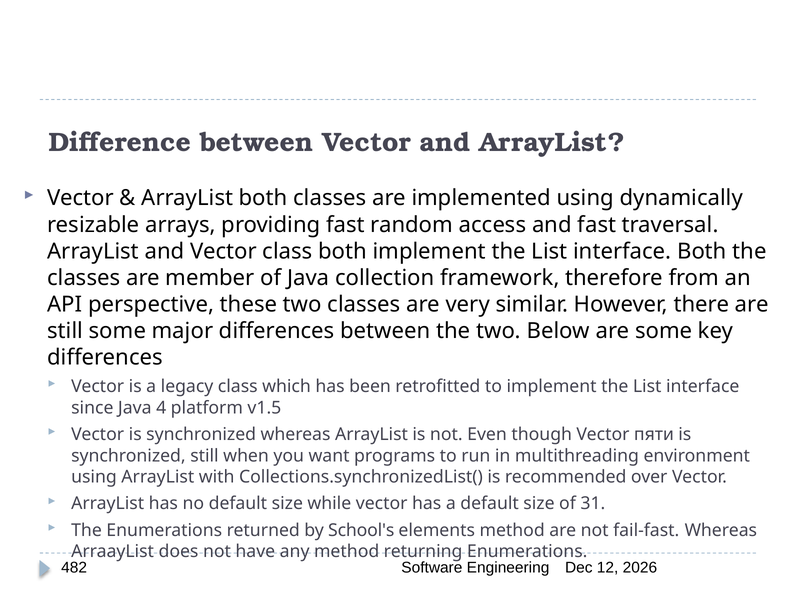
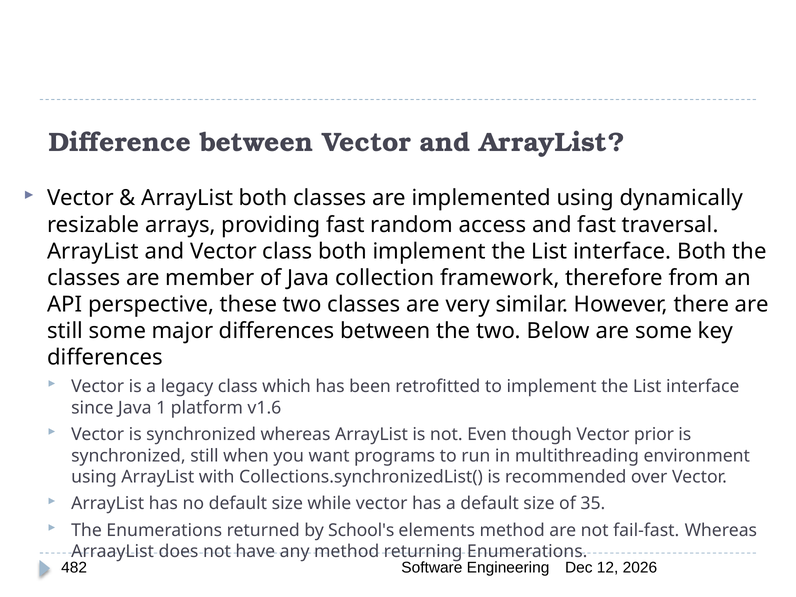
4: 4 -> 1 (161, 408)
v1.5: v1.5 -> v1.6 (264, 408)
пяти: пяти -> prior (654, 434)
31: 31 -> 35 (593, 504)
